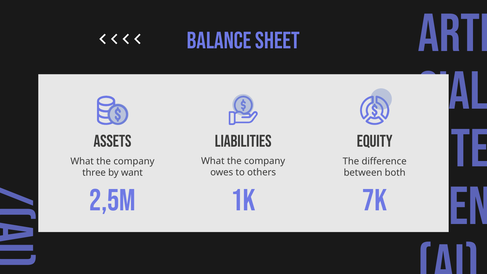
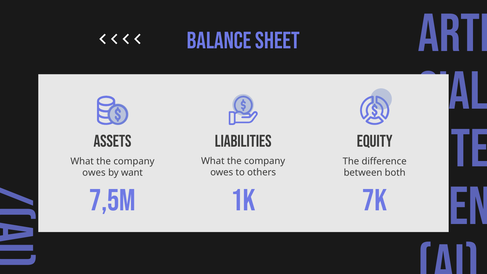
three: three -> owes (94, 173)
2,5M: 2,5M -> 7,5M (112, 201)
